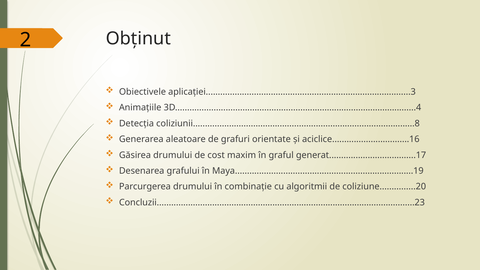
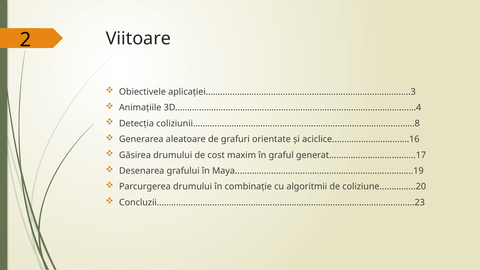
Obținut: Obținut -> Viitoare (138, 38)
